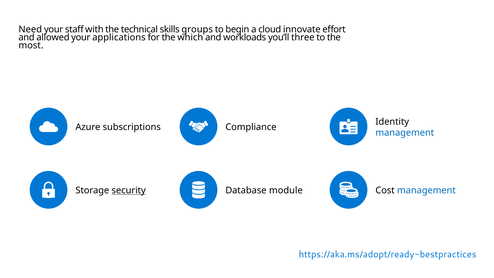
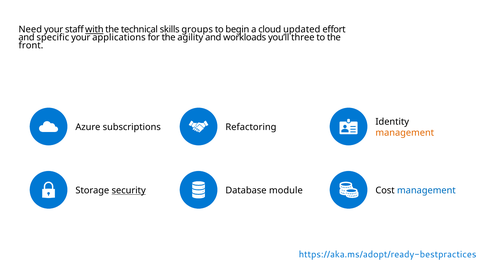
with underline: none -> present (94, 30)
innovate: innovate -> updated (302, 30)
allowed: allowed -> specific (53, 38)
which: which -> agility (190, 38)
most: most -> front (31, 46)
Compliance: Compliance -> Refactoring (251, 127)
management colour: blue -> orange (405, 133)
